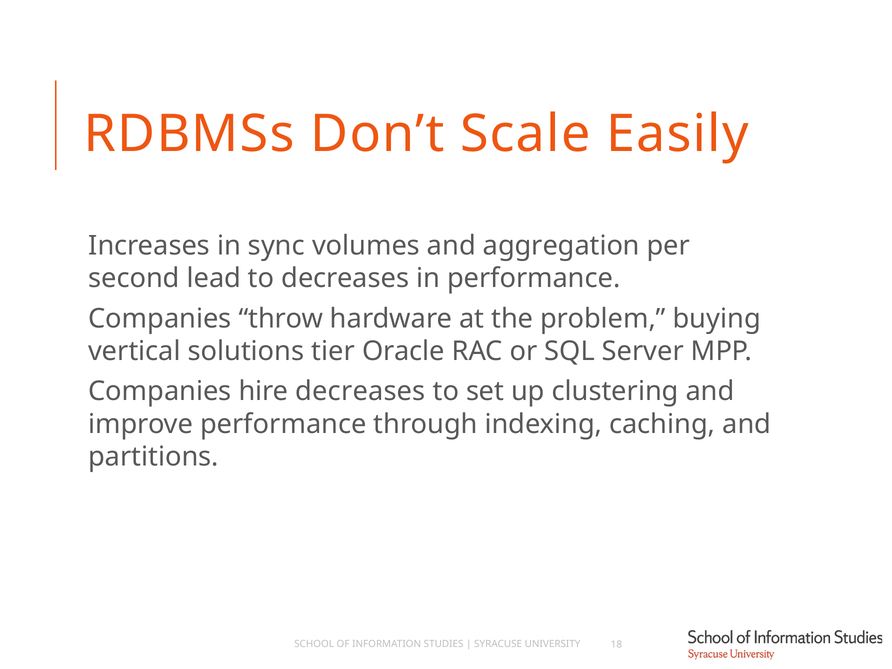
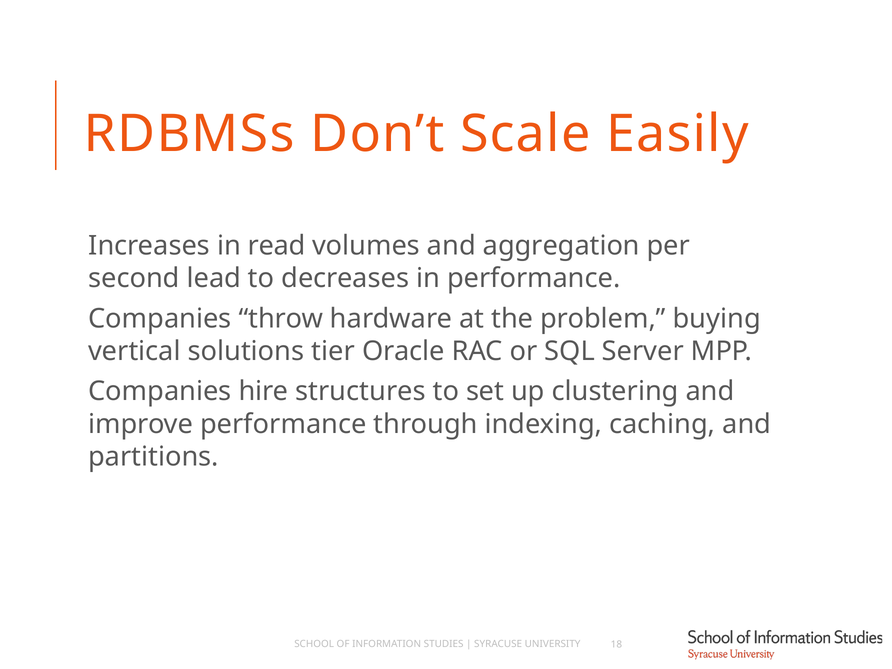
sync: sync -> read (277, 246)
hire decreases: decreases -> structures (361, 391)
